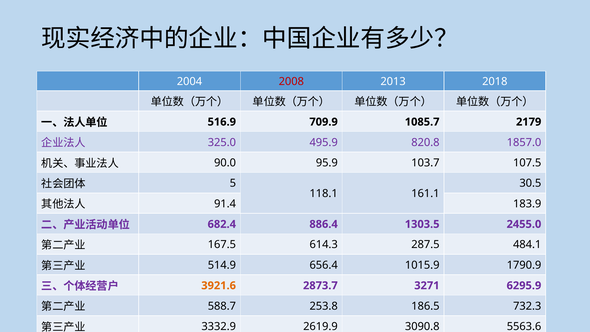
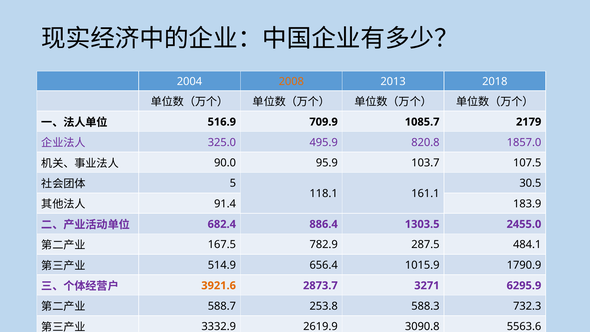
2008 colour: red -> orange (291, 81)
614.3: 614.3 -> 782.9 (324, 245)
186.5: 186.5 -> 588.3 (425, 306)
